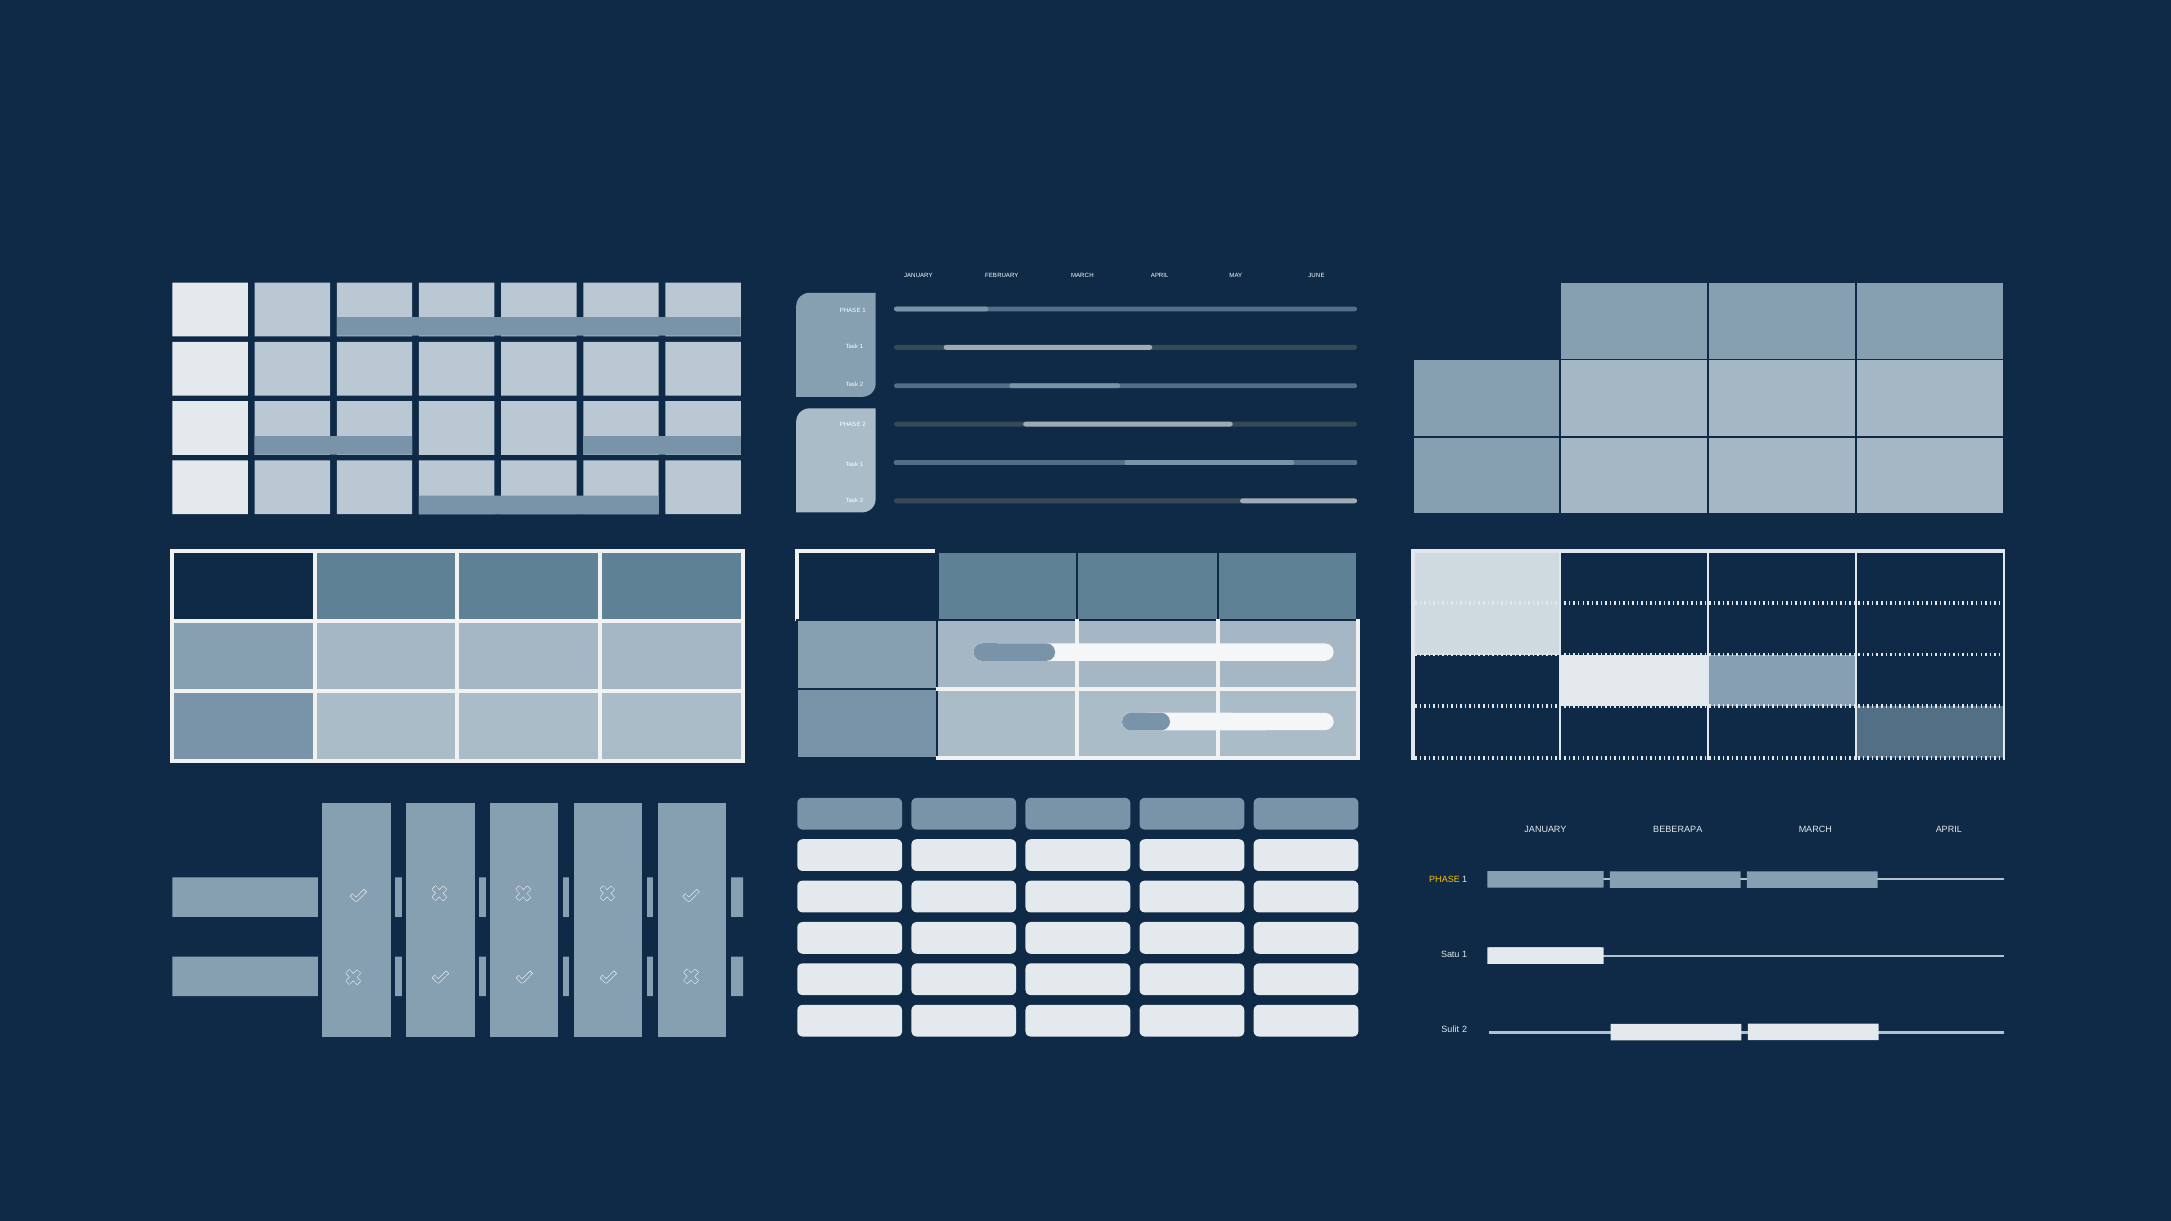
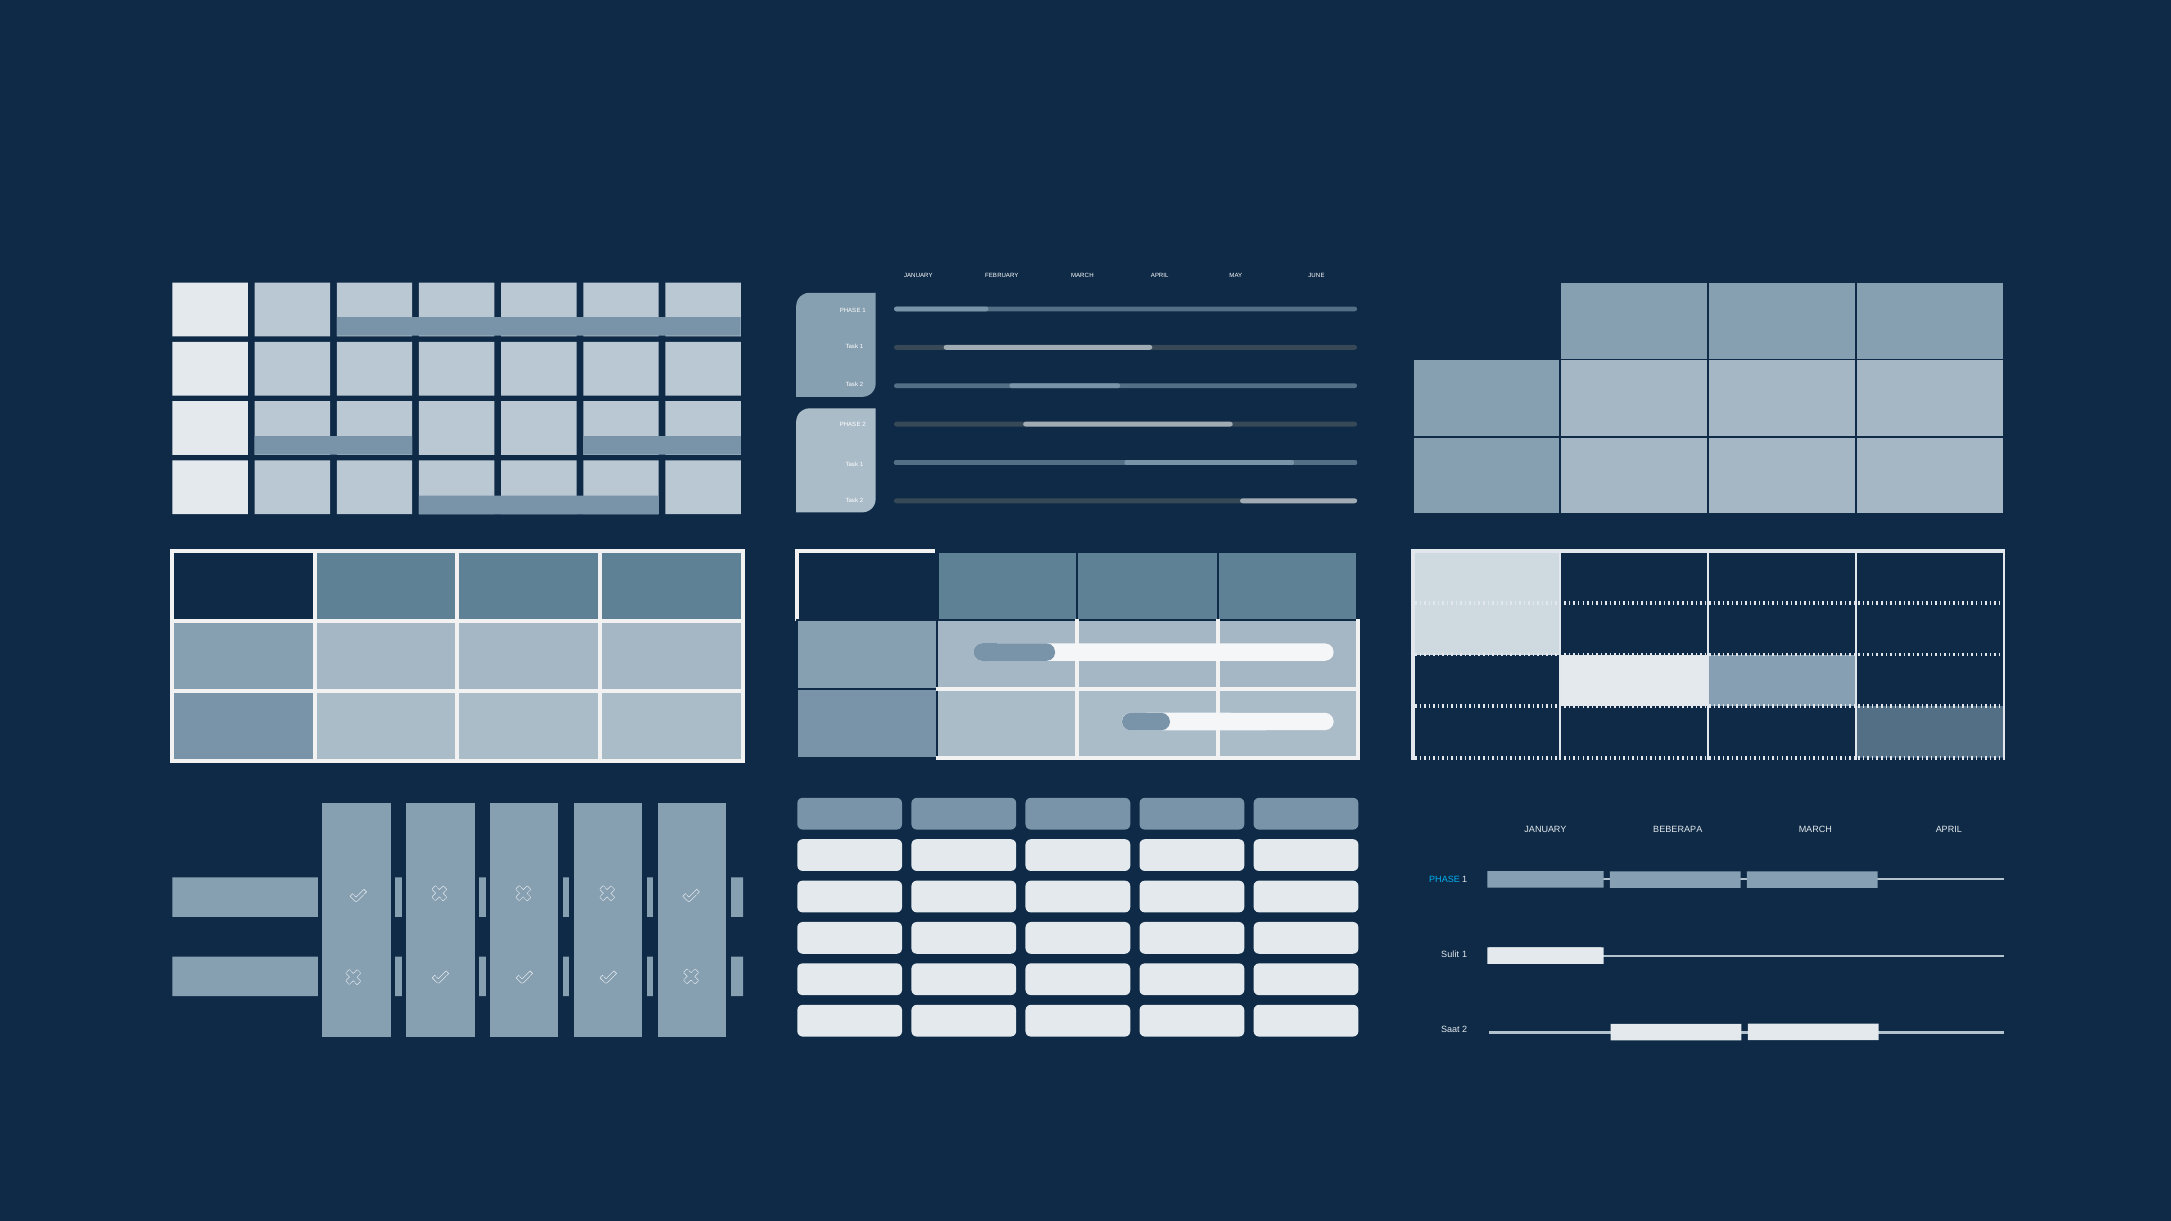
PHASE colour: yellow -> light blue (1445, 880)
Satu: Satu -> Sulit (1450, 955)
Sulit: Sulit -> Saat (1450, 1030)
